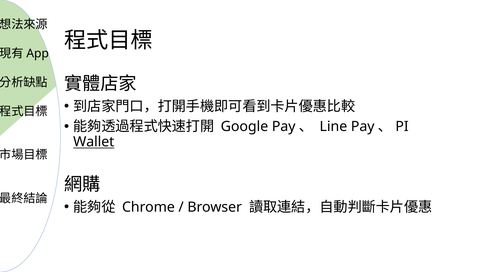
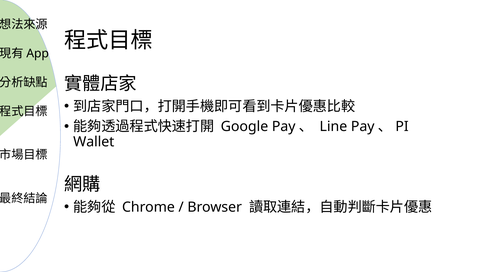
Wallet underline: present -> none (94, 142)
